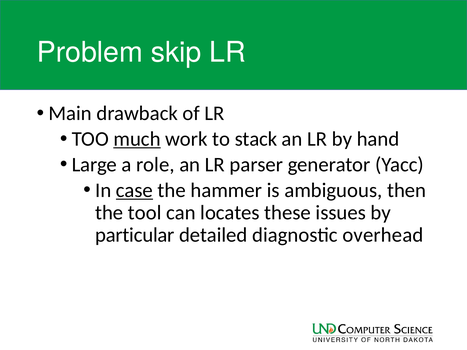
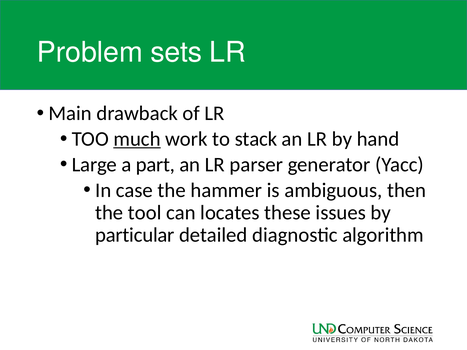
skip: skip -> sets (176, 52)
role: role -> part (155, 165)
case underline: present -> none (134, 190)
overhead: overhead -> algorithm (383, 235)
